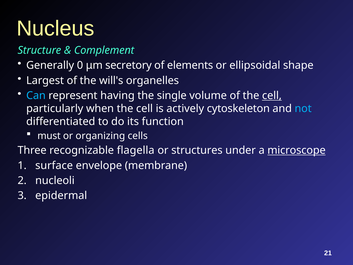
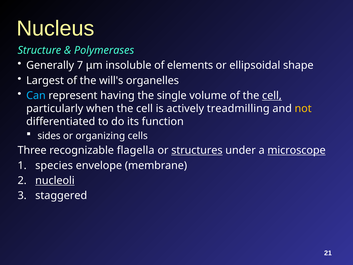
Complement: Complement -> Polymerases (104, 50)
0: 0 -> 7 (80, 65)
secretory: secretory -> insoluble (128, 65)
cytoskeleton: cytoskeleton -> treadmilling (238, 108)
not colour: light blue -> yellow (303, 108)
must: must -> sides (49, 136)
structures underline: none -> present (197, 150)
surface: surface -> species (54, 165)
nucleoli underline: none -> present (55, 180)
epidermal: epidermal -> staggered (61, 195)
